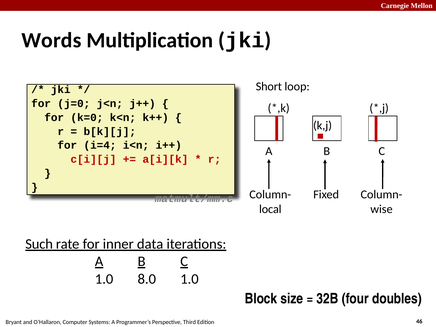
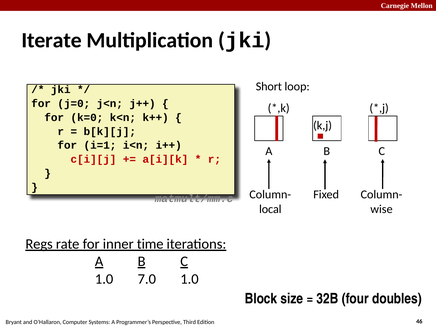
Words: Words -> Iterate (52, 40)
i=4: i=4 -> i=1 (100, 145)
Such: Such -> Regs (39, 244)
data: data -> time (150, 244)
8.0: 8.0 -> 7.0 (147, 279)
